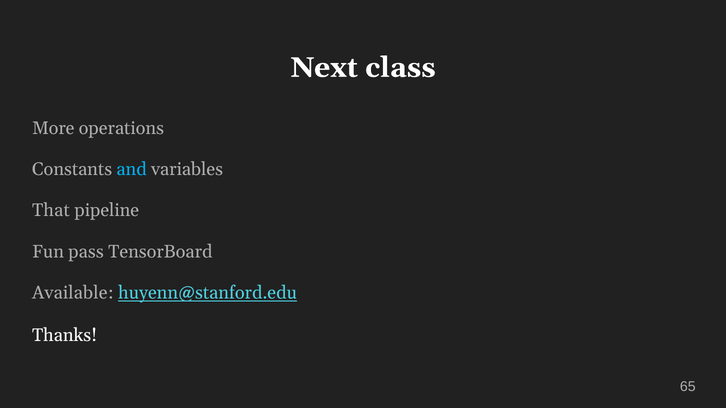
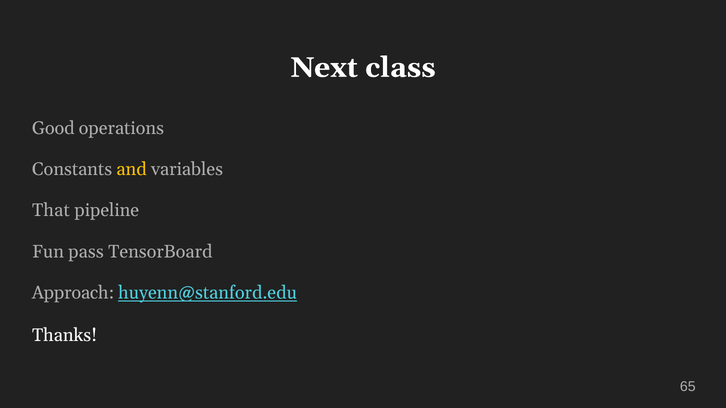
More: More -> Good (53, 128)
and colour: light blue -> yellow (132, 169)
Available: Available -> Approach (73, 293)
